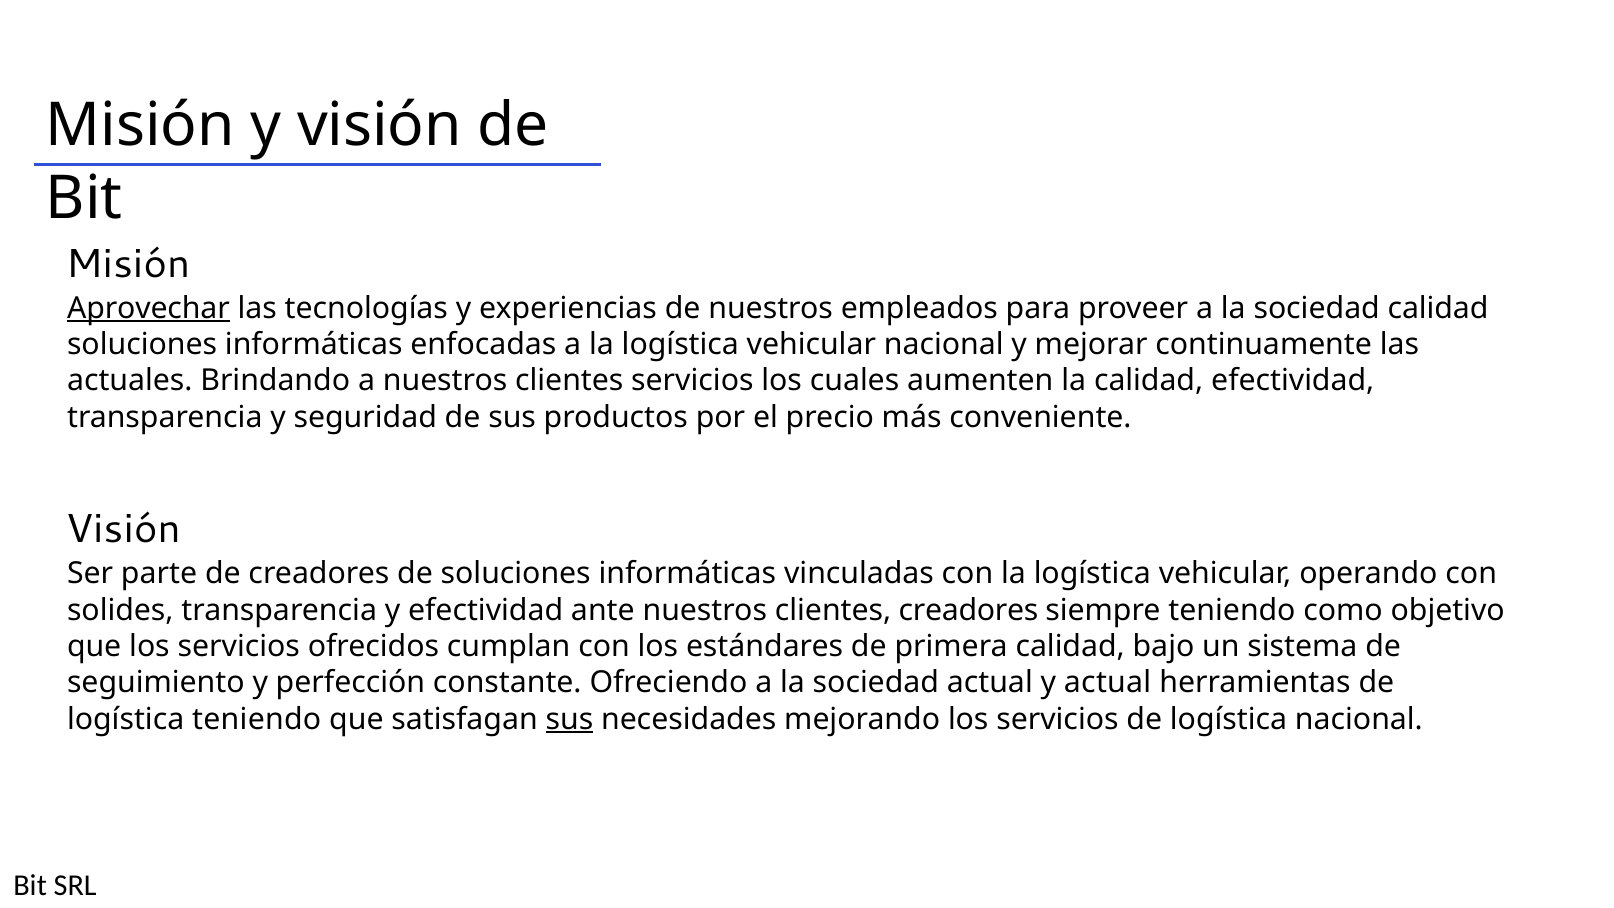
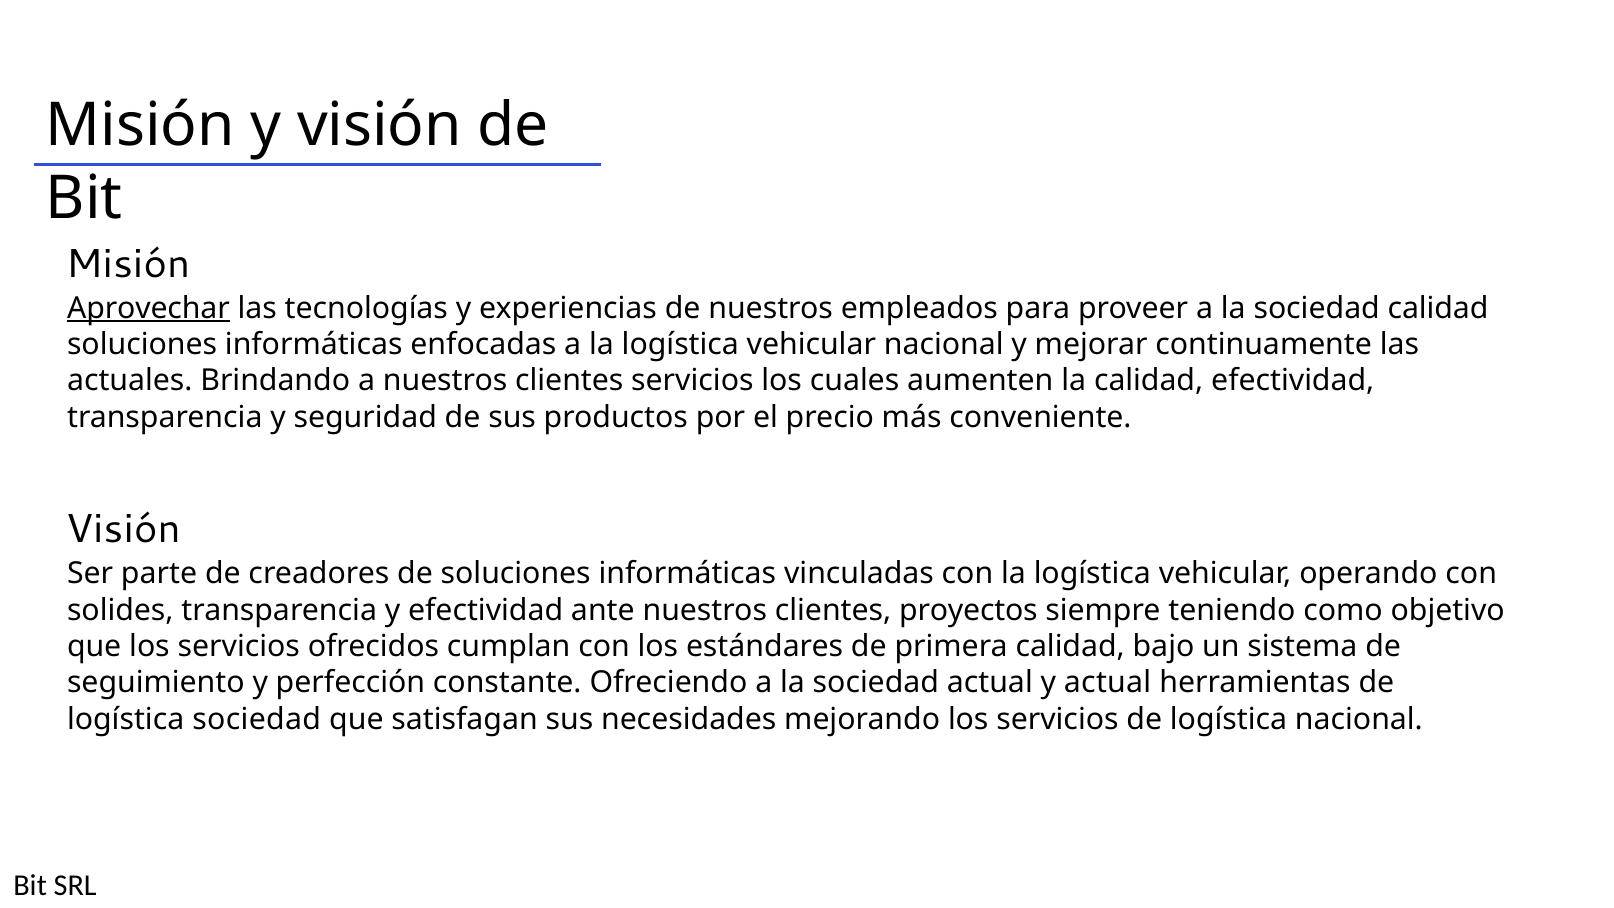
clientes creadores: creadores -> proyectos (968, 610)
logística teniendo: teniendo -> sociedad (257, 719)
sus underline: present -> none (569, 719)
